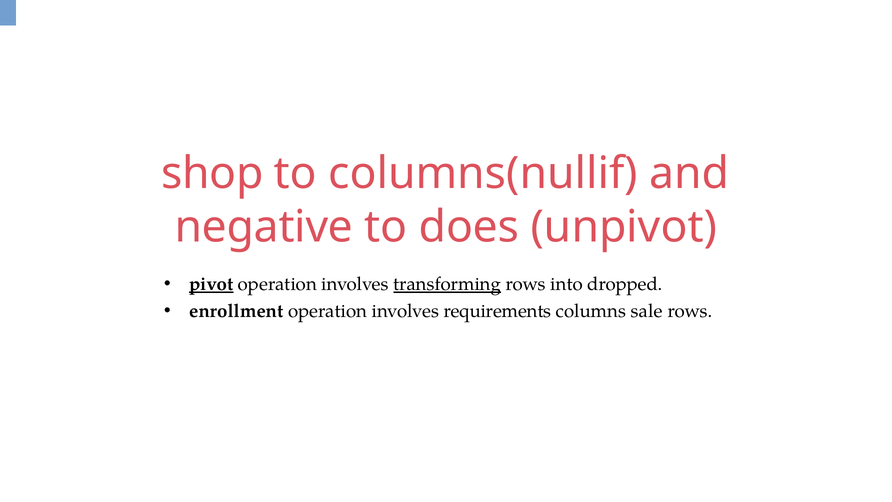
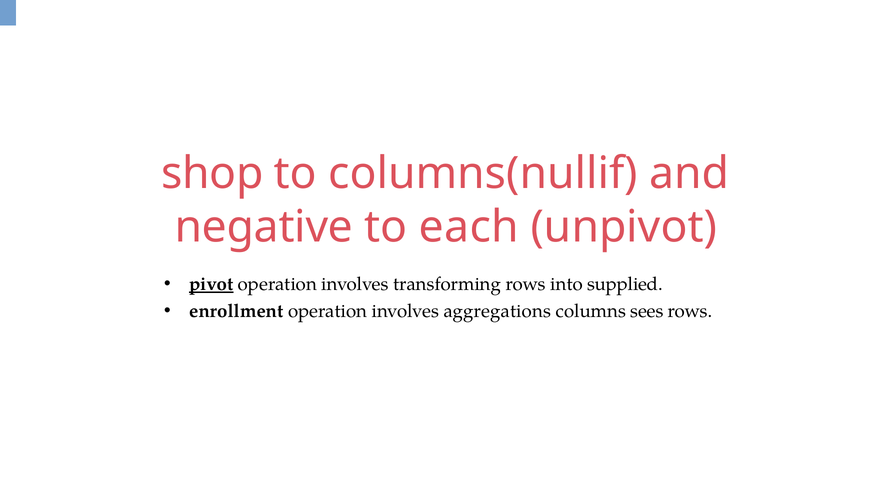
does: does -> each (469, 227)
transforming underline: present -> none (447, 284)
dropped: dropped -> supplied (625, 284)
requirements: requirements -> aggregations (497, 311)
sale: sale -> sees (647, 311)
